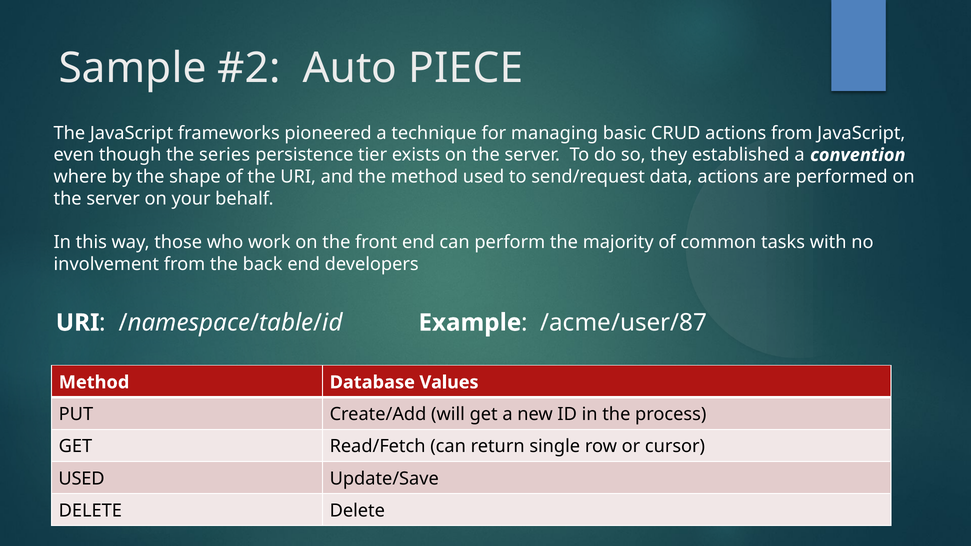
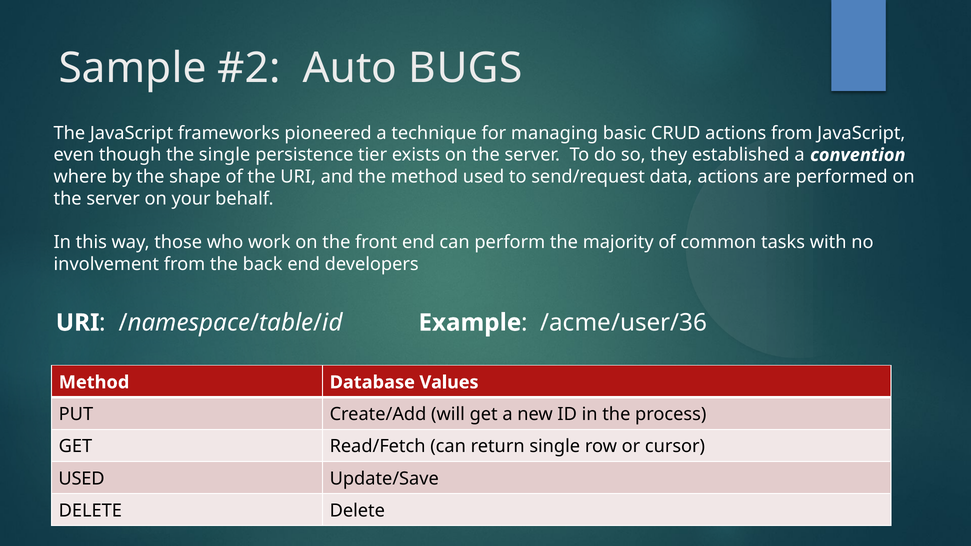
PIECE: PIECE -> BUGS (466, 68)
the series: series -> single (225, 155)
/acme/user/87: /acme/user/87 -> /acme/user/36 (624, 323)
